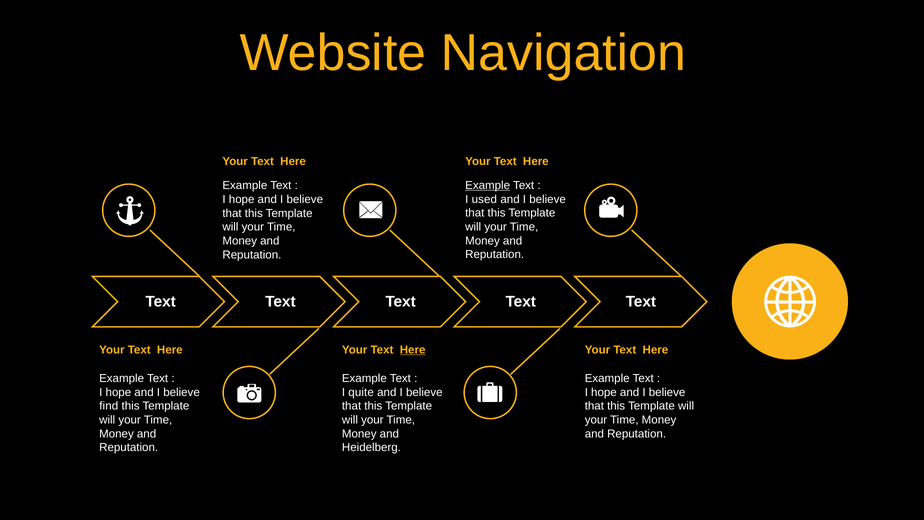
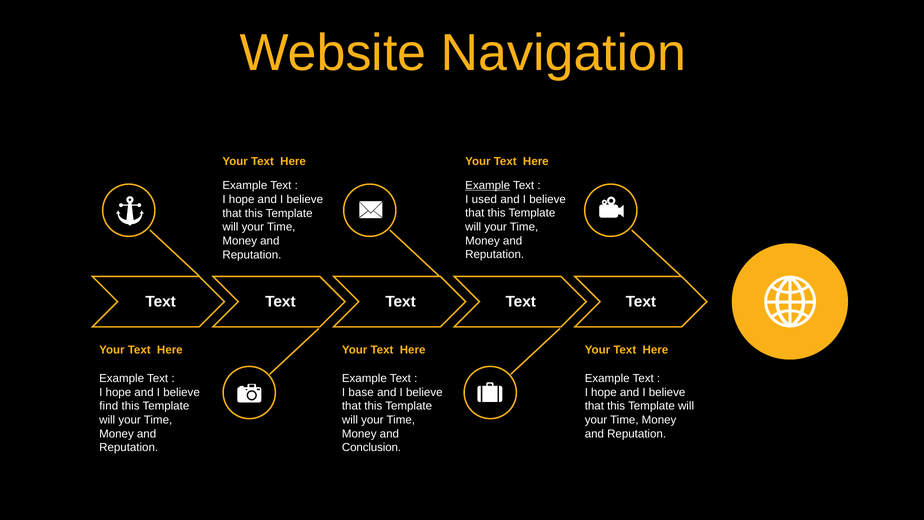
Here underline: present -> none (413, 350)
quite: quite -> base (361, 392)
Heidelberg: Heidelberg -> Conclusion (371, 447)
